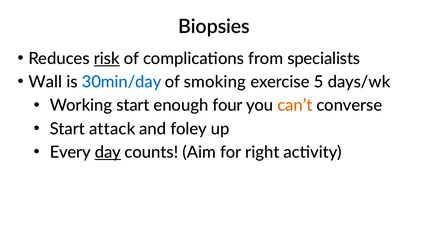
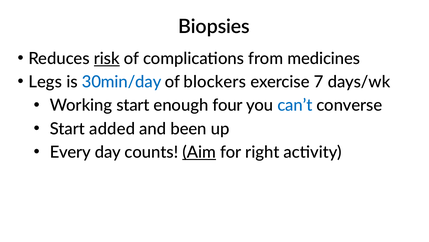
specialists: specialists -> medicines (324, 58)
Wall: Wall -> Legs (45, 82)
smoking: smoking -> blockers (215, 82)
5: 5 -> 7 (319, 82)
can’t colour: orange -> blue (295, 105)
attack: attack -> added (112, 129)
foley: foley -> been (189, 129)
day underline: present -> none (108, 152)
Aim underline: none -> present (199, 152)
